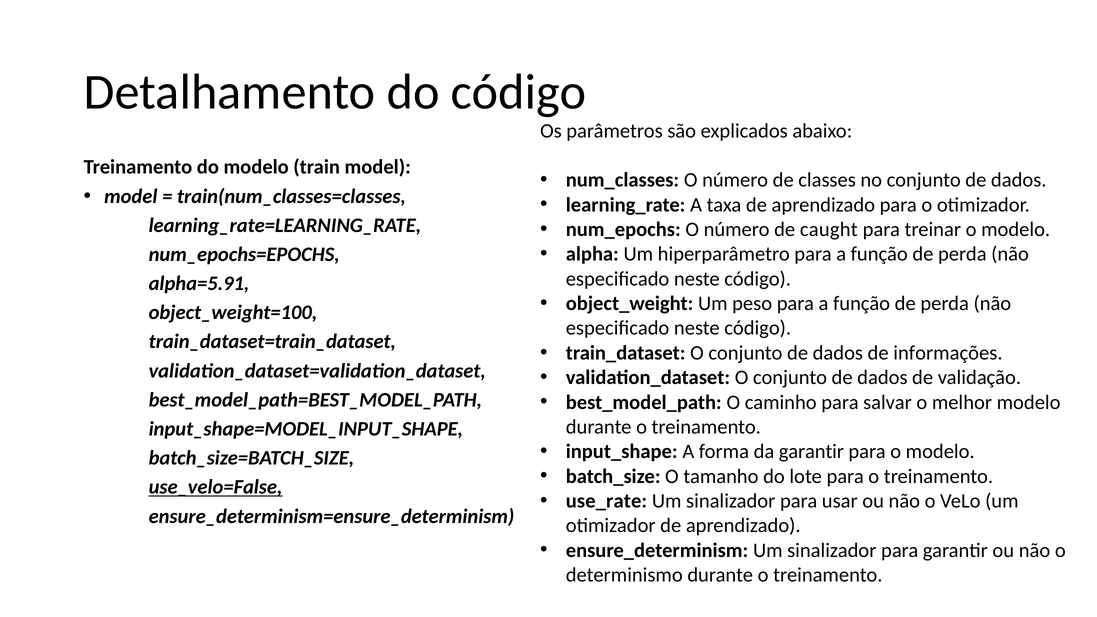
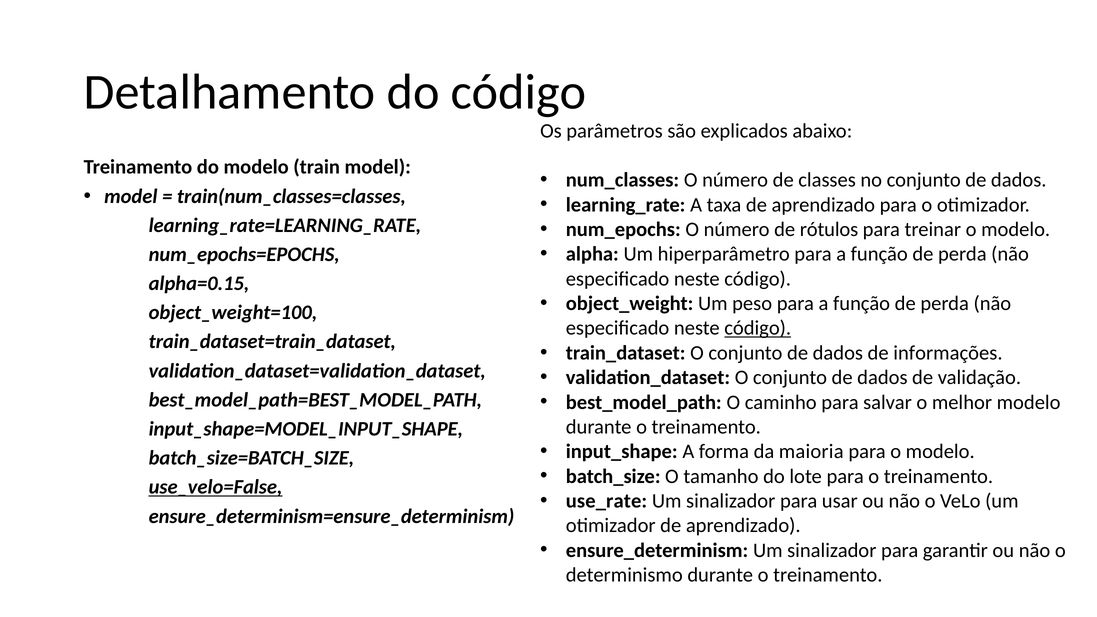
caught: caught -> rótulos (829, 229)
alpha=5.91: alpha=5.91 -> alpha=0.15 (199, 284)
código underline: none -> present (758, 328)
da garantir: garantir -> maioria (811, 452)
